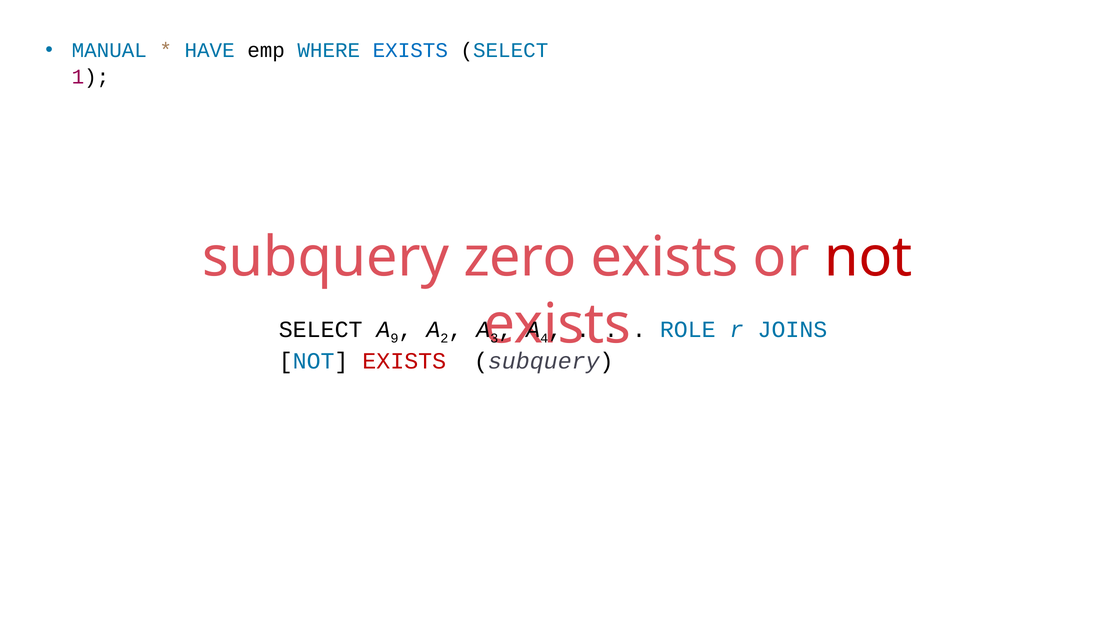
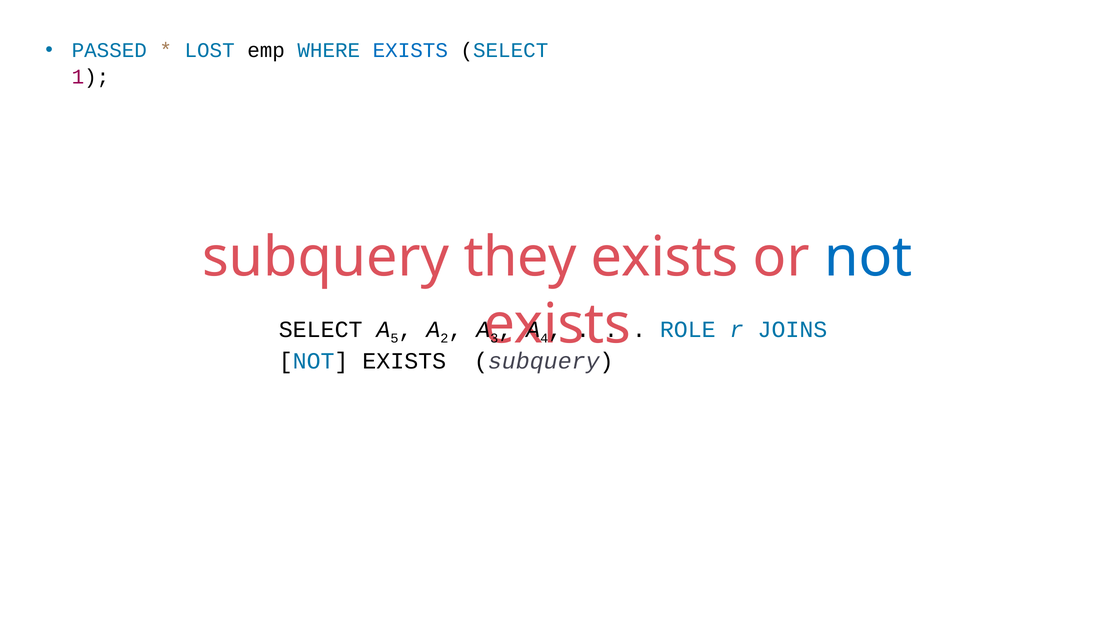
MANUAL: MANUAL -> PASSED (109, 50)
HAVE: HAVE -> LOST (210, 50)
zero: zero -> they (520, 257)
not colour: red -> blue (868, 257)
9: 9 -> 5 (394, 339)
EXISTS colour: red -> black (404, 361)
